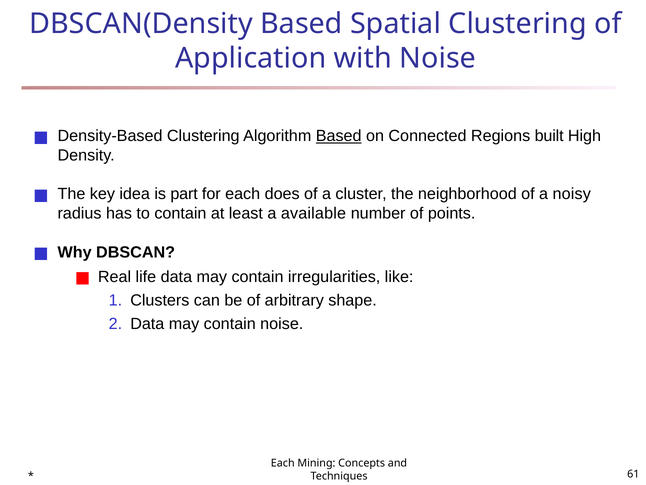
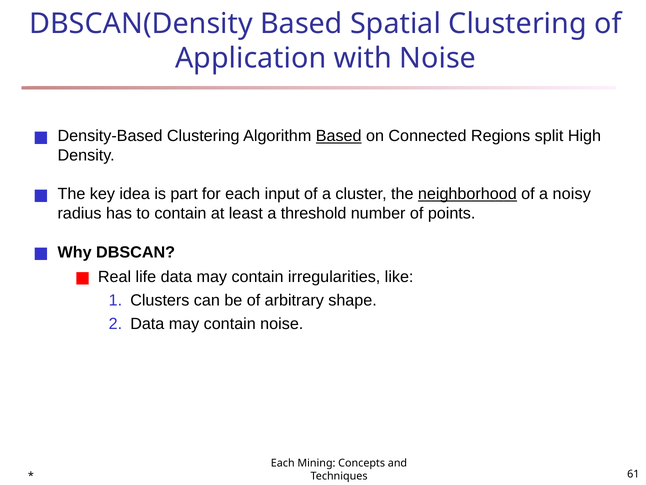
built: built -> split (549, 136)
does: does -> input (282, 194)
neighborhood underline: none -> present (467, 194)
available: available -> threshold (314, 213)
